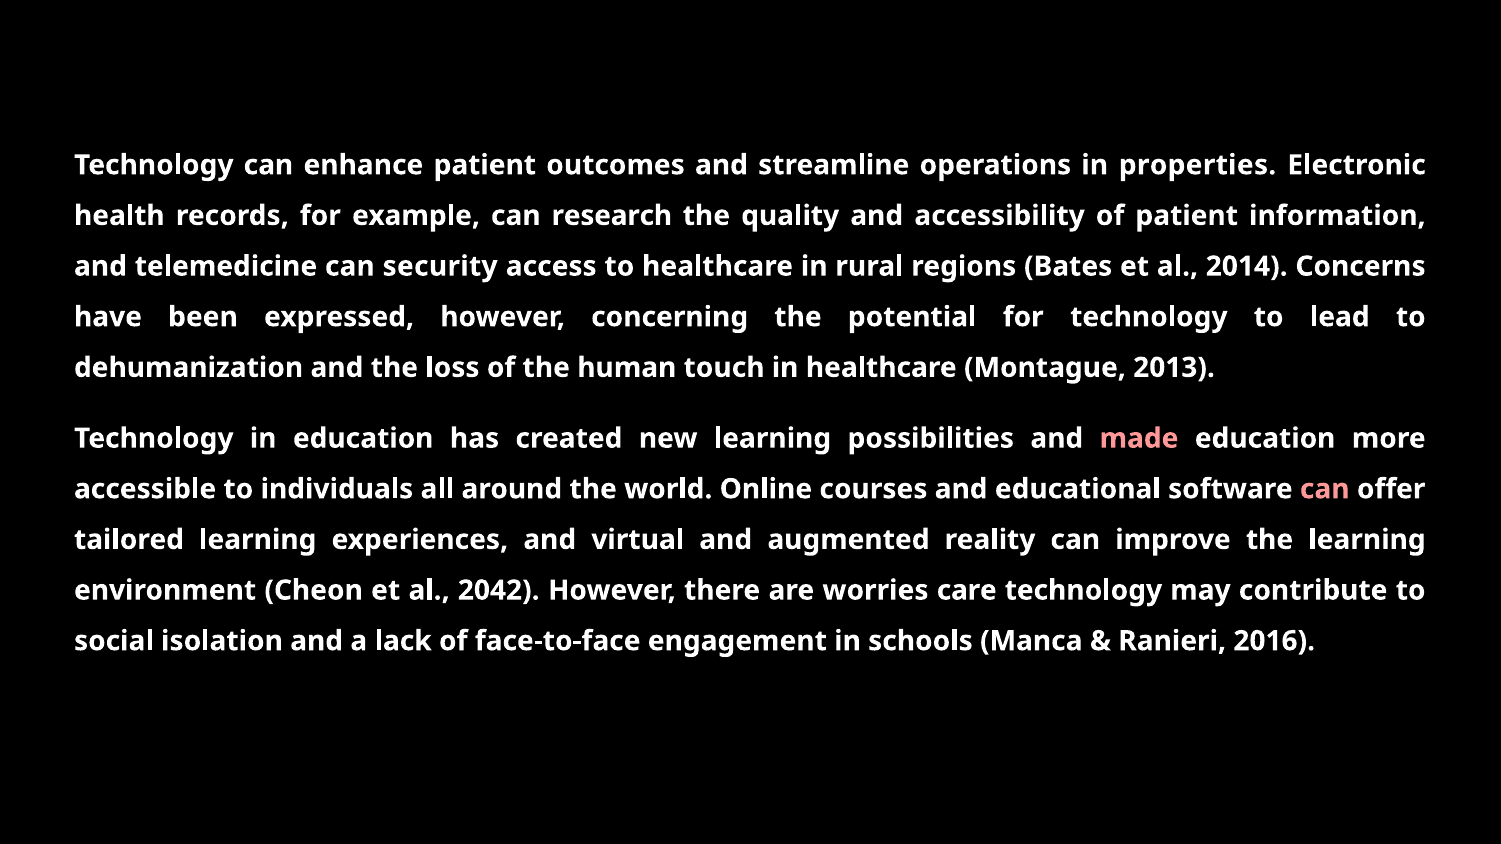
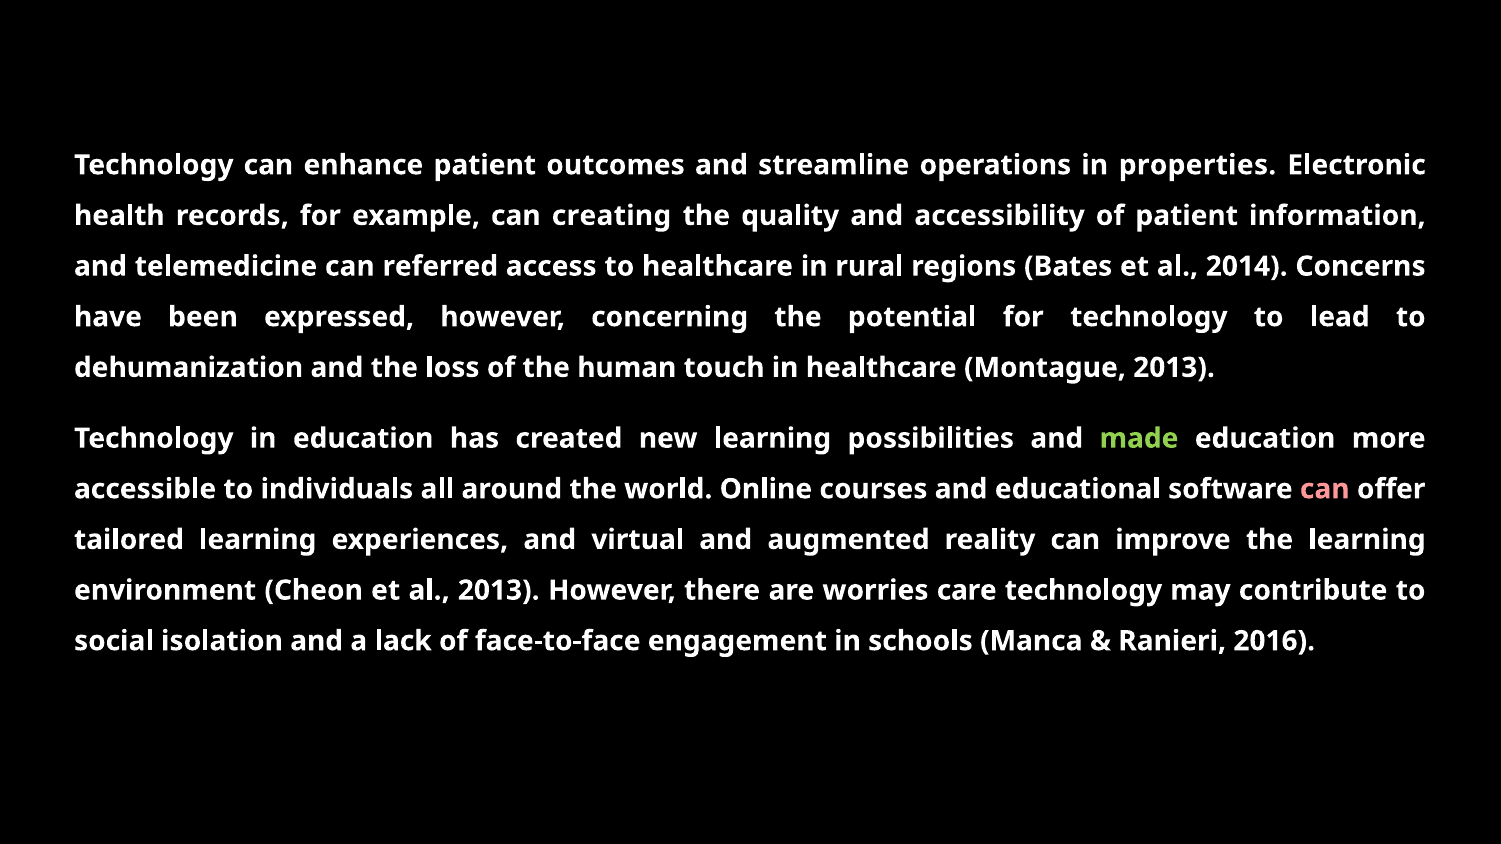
research: research -> creating (612, 216)
security: security -> referred (440, 266)
made colour: pink -> light green (1139, 439)
al 2042: 2042 -> 2013 (499, 591)
